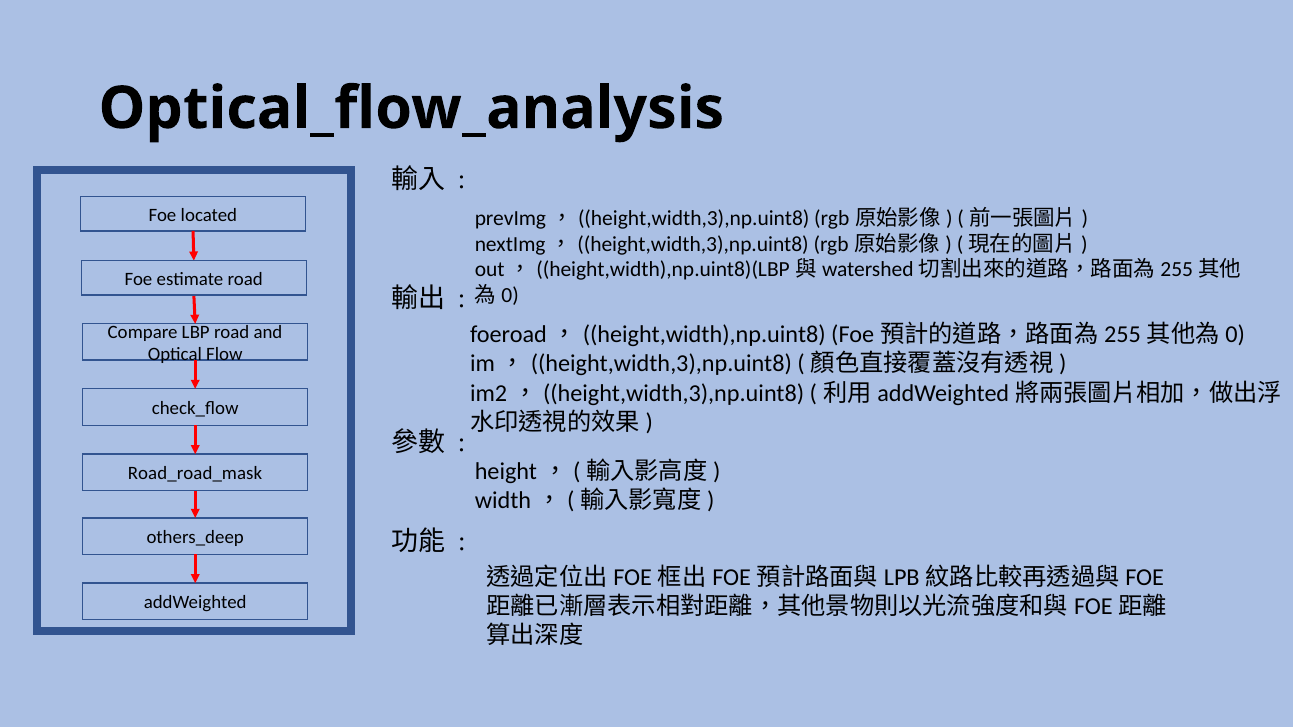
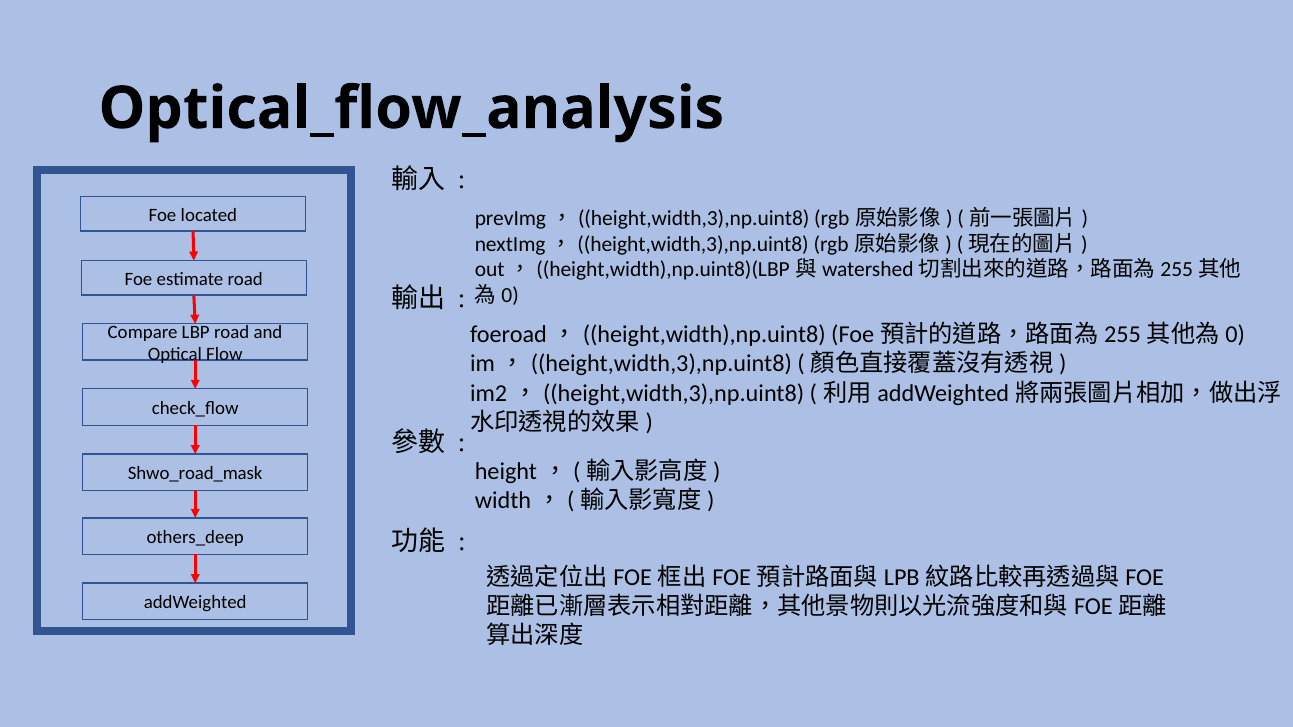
Road_road_mask: Road_road_mask -> Shwo_road_mask (195, 474)
